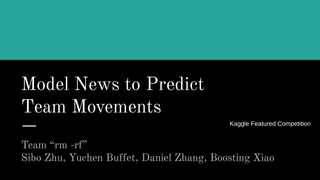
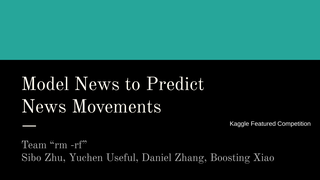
Team: Team -> News (44, 106)
Buffet: Buffet -> Useful (122, 158)
